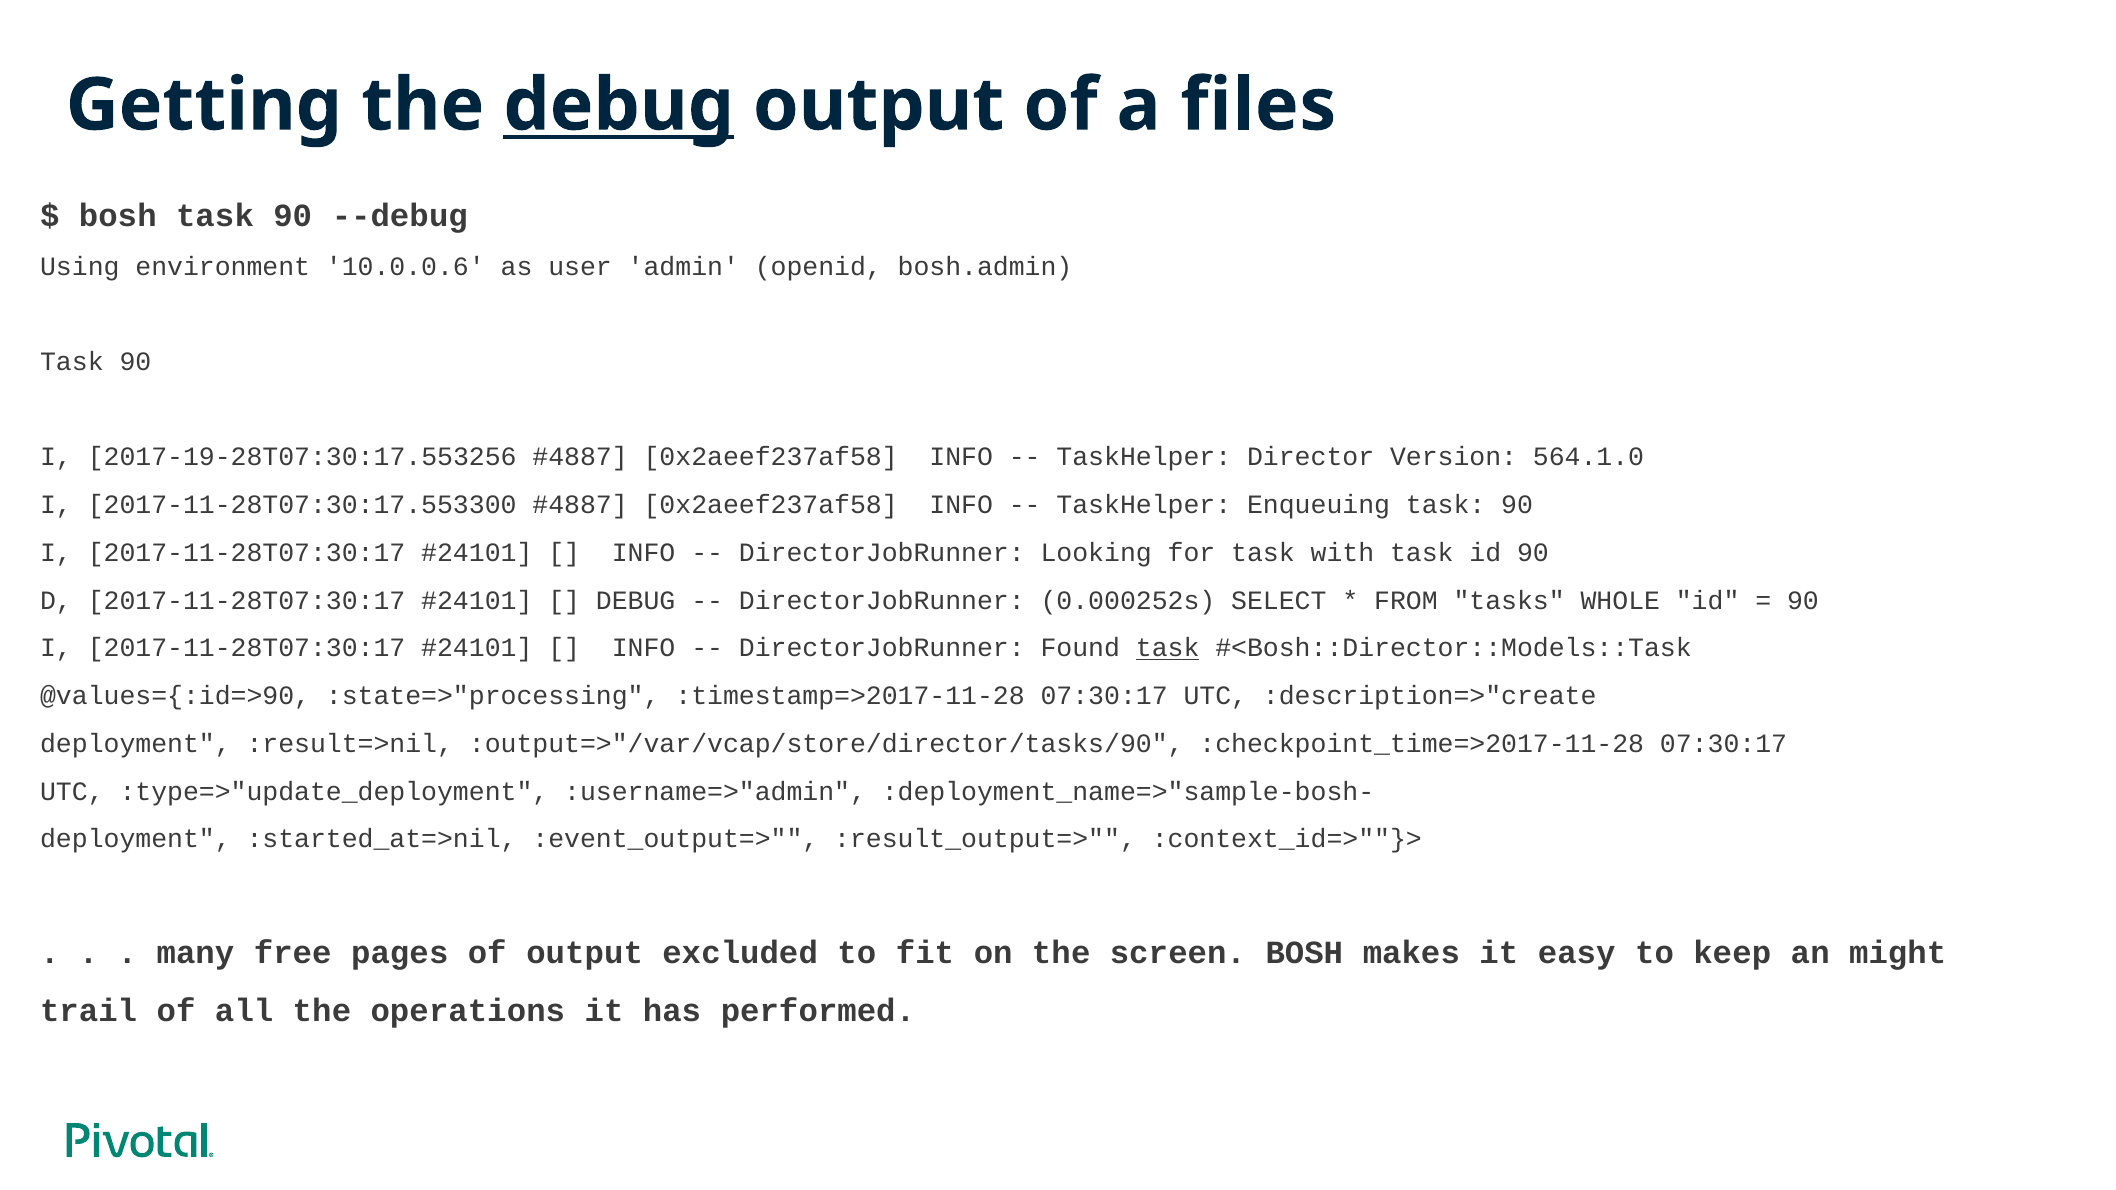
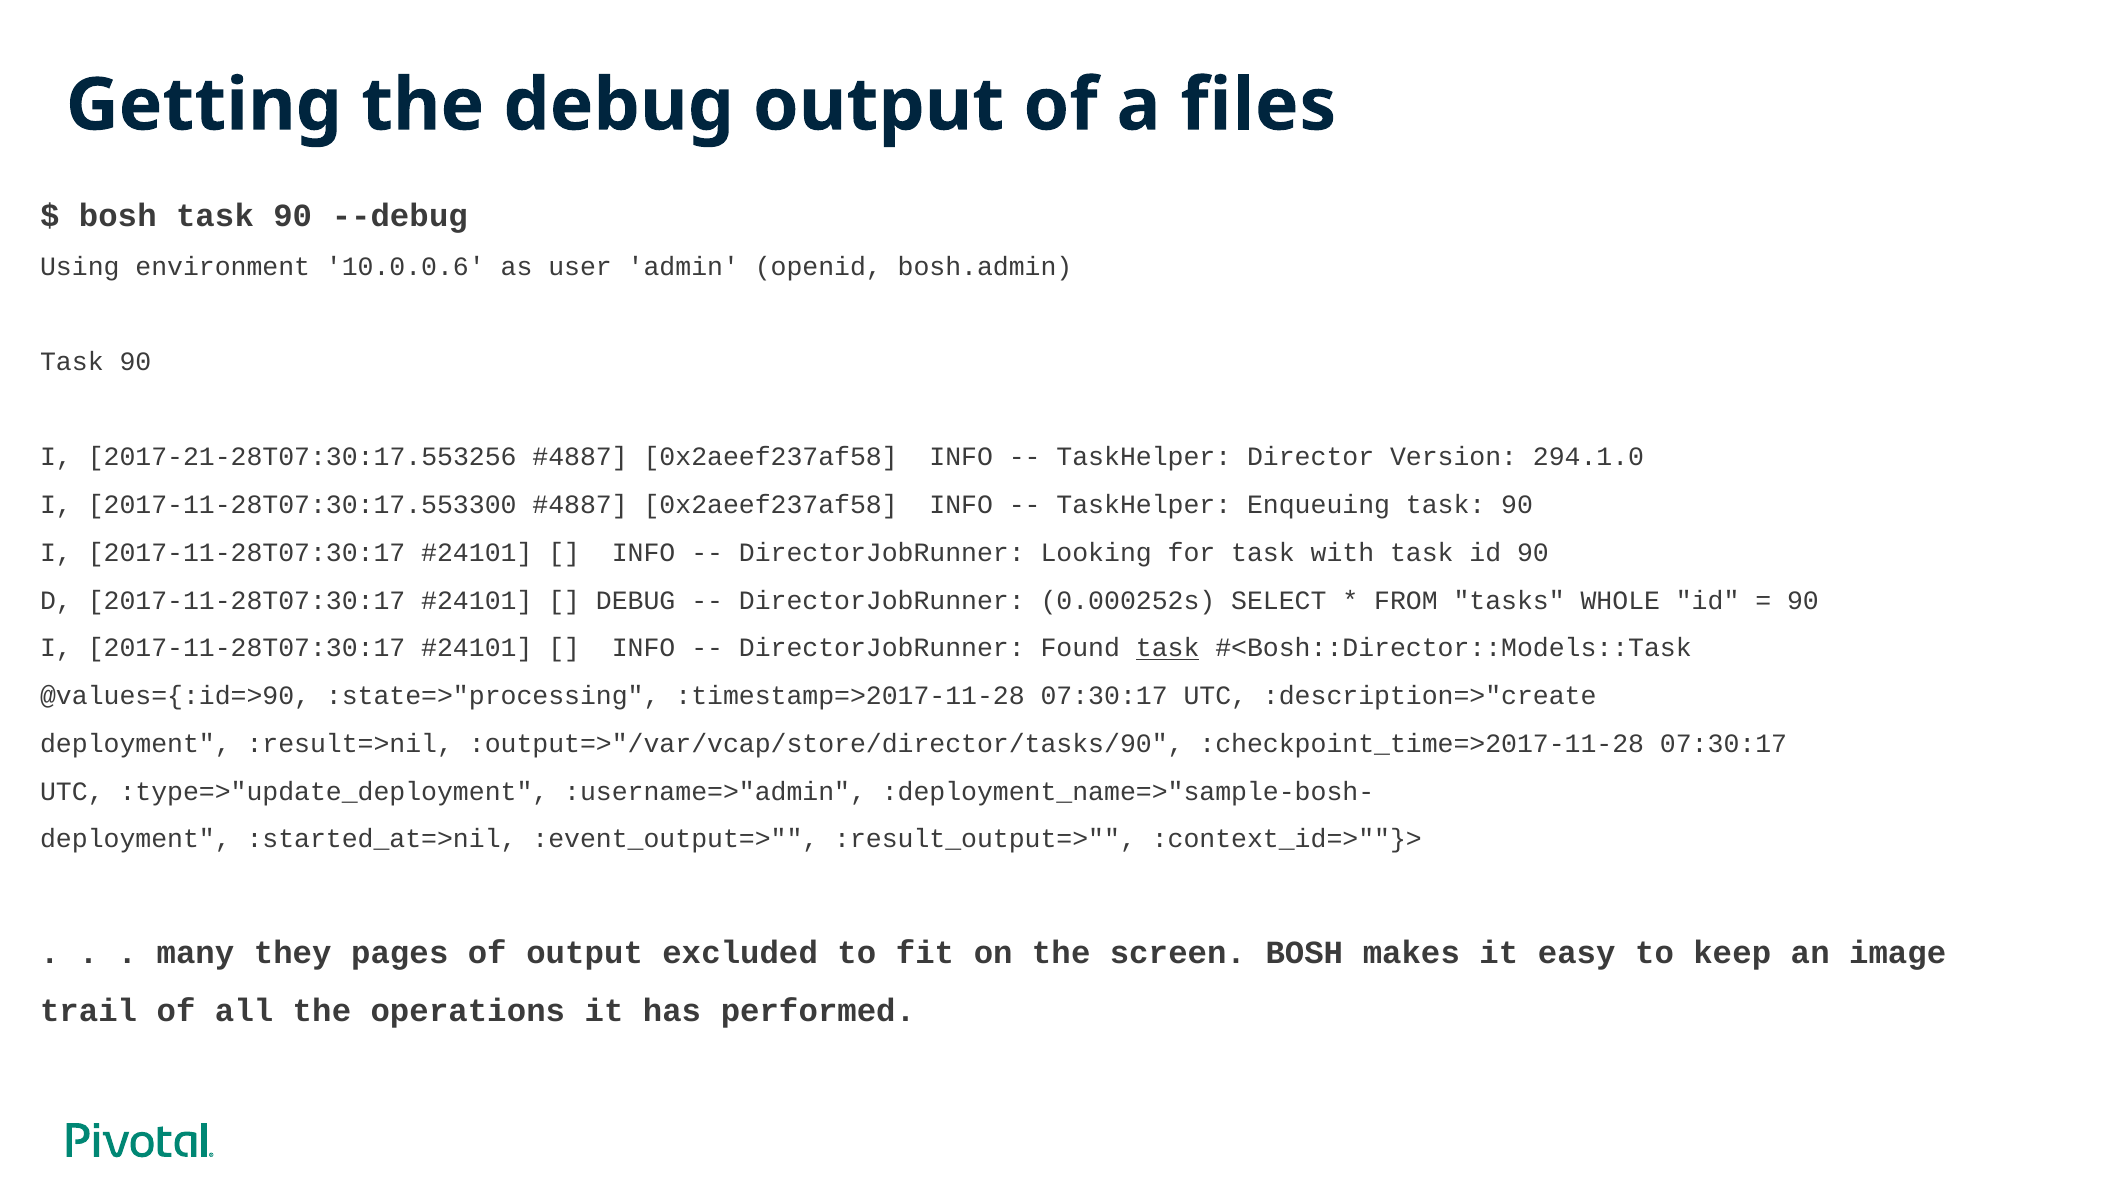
debug underline: present -> none (619, 105)
2017-19-28T07:30:17.553256: 2017-19-28T07:30:17.553256 -> 2017-21-28T07:30:17.553256 (302, 457)
564.1.0: 564.1.0 -> 294.1.0 (1589, 457)
free: free -> they (293, 953)
might: might -> image (1898, 953)
